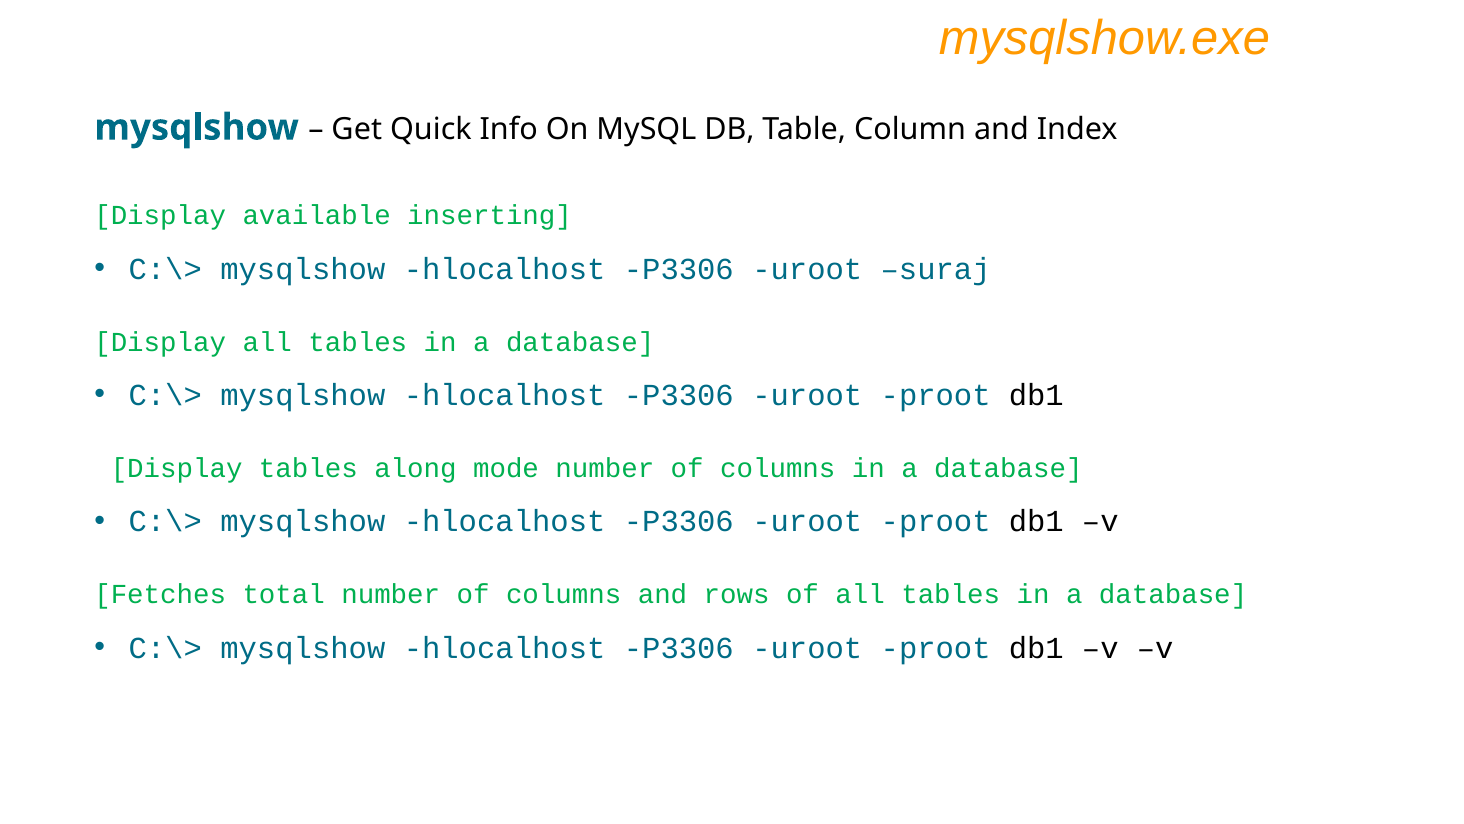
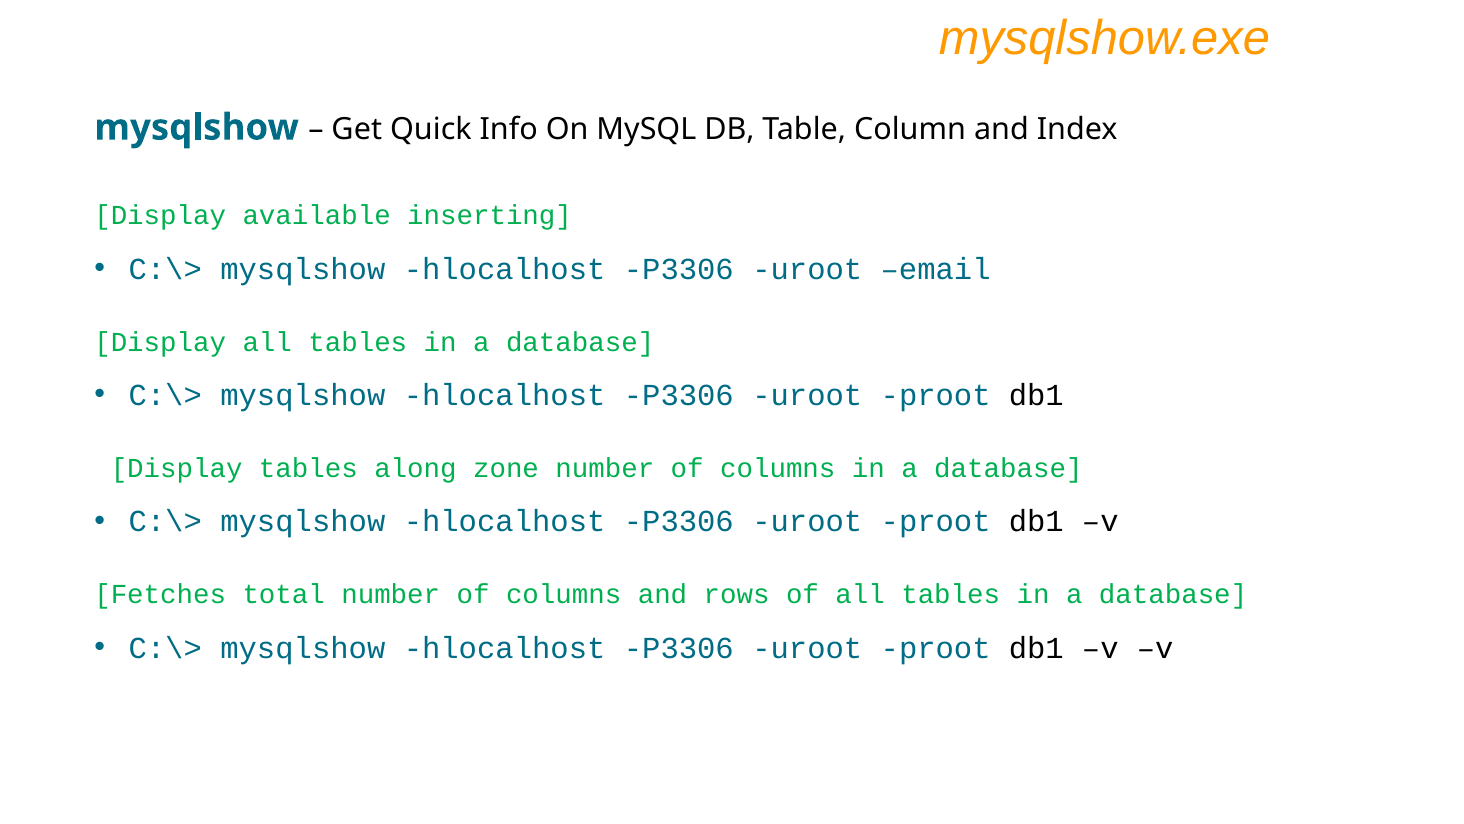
suraj: suraj -> email (936, 269)
mode: mode -> zone (506, 468)
